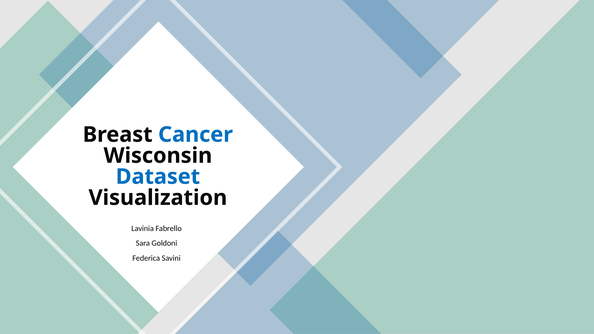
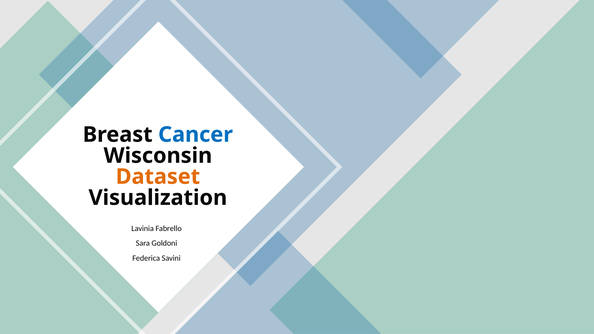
Dataset colour: blue -> orange (158, 177)
